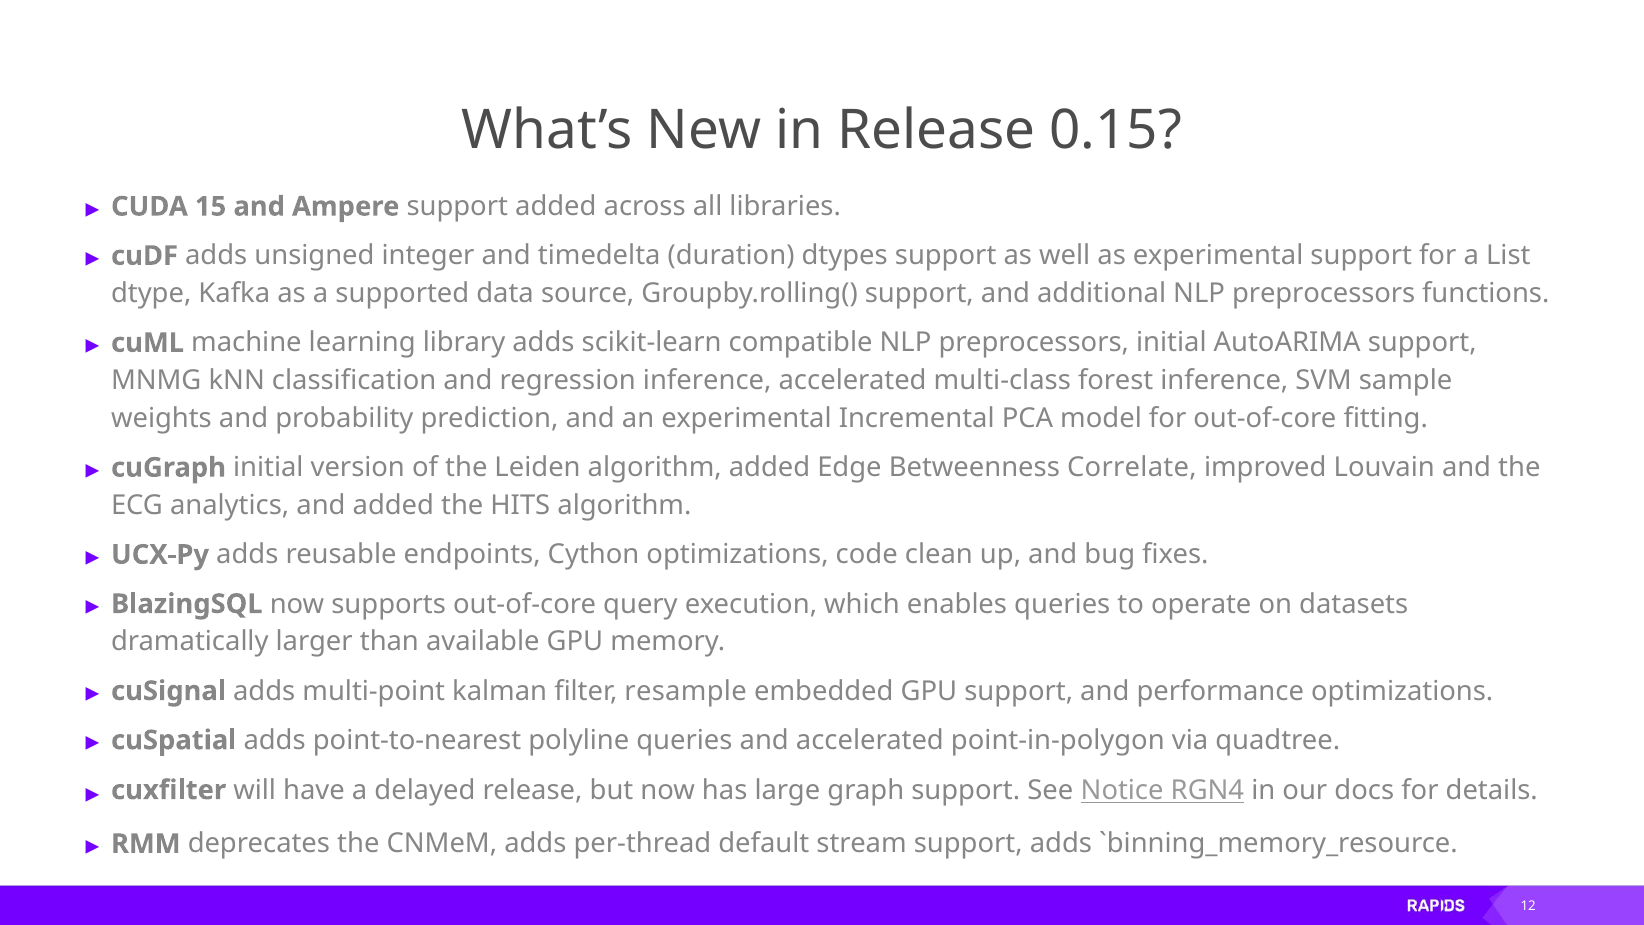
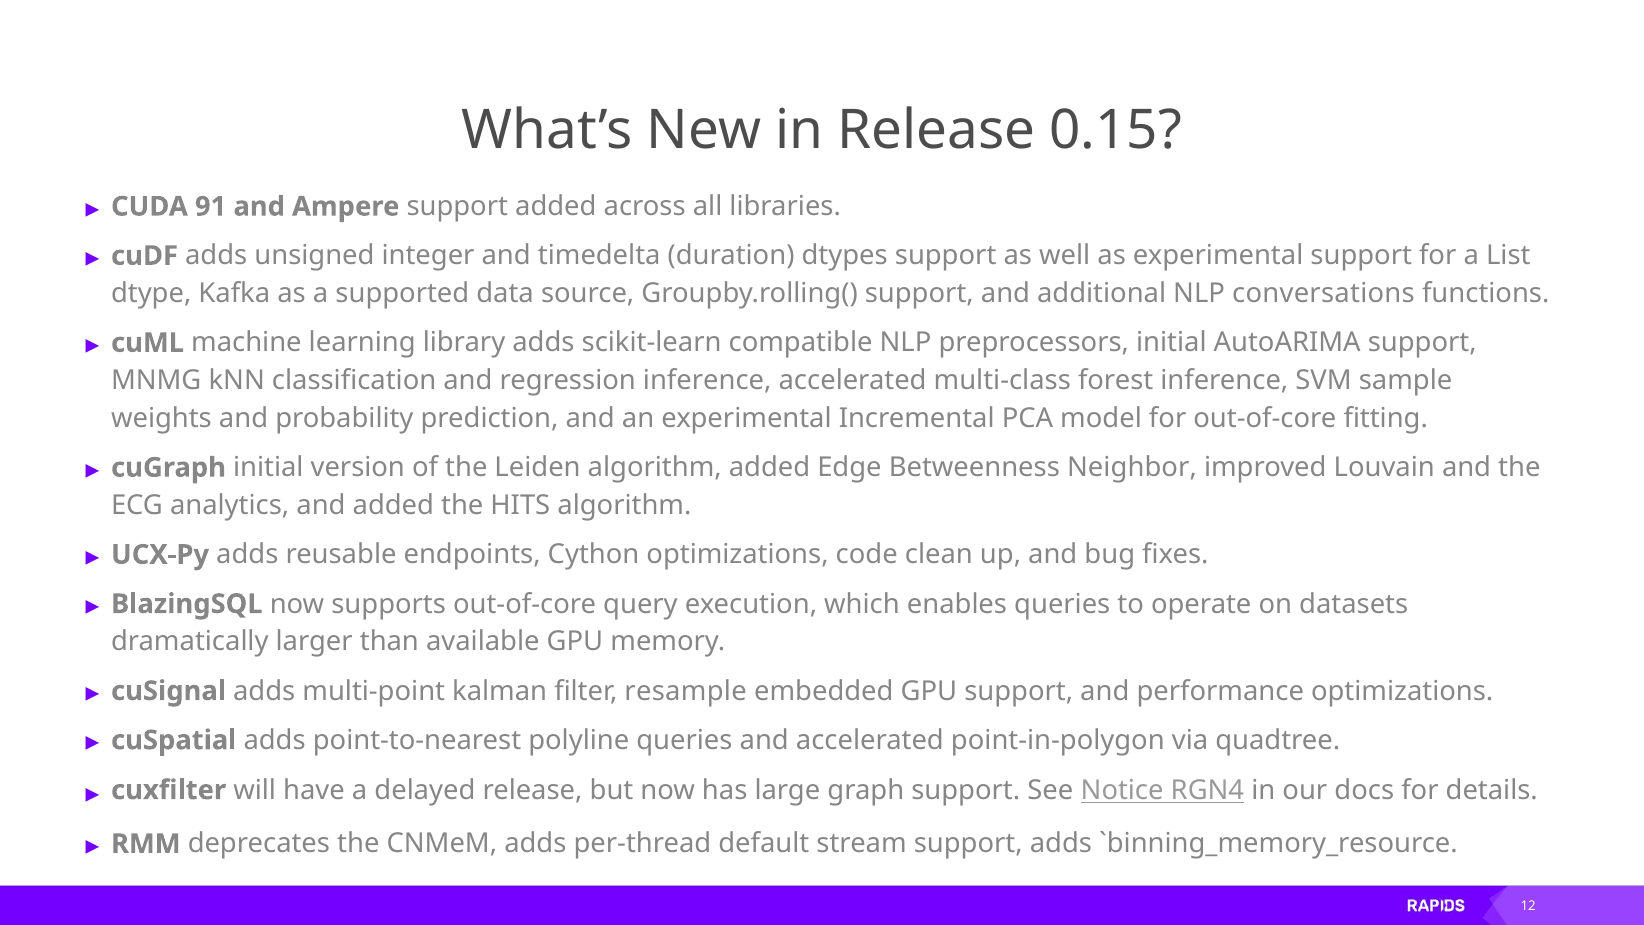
15: 15 -> 91 (211, 206)
additional NLP preprocessors: preprocessors -> conversations (1323, 294)
Correlate: Correlate -> Neighbor (1132, 468)
